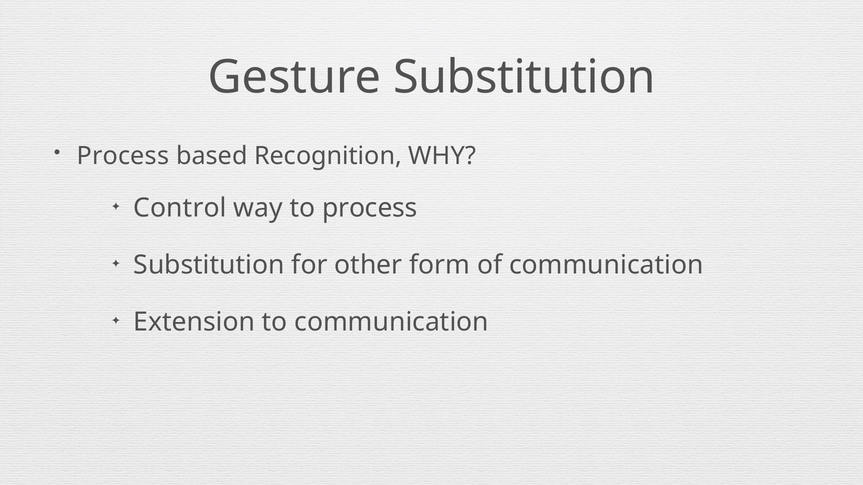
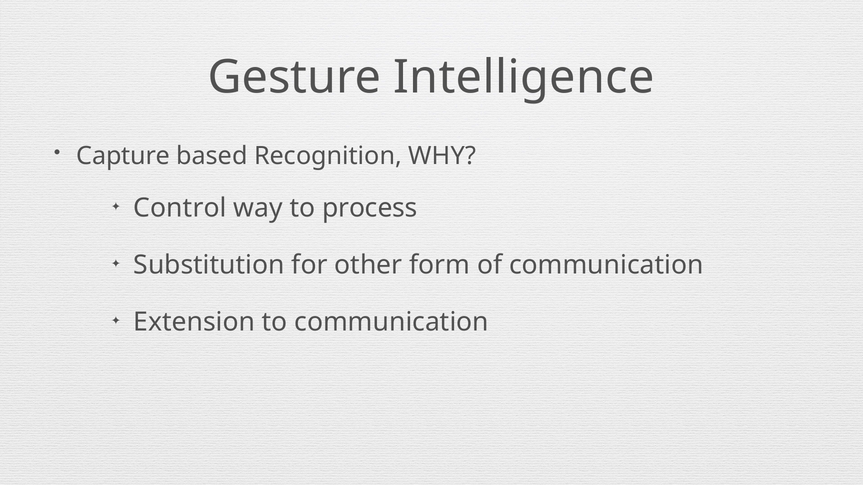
Gesture Substitution: Substitution -> Intelligence (524, 77)
Process: Process -> Capture (123, 156)
